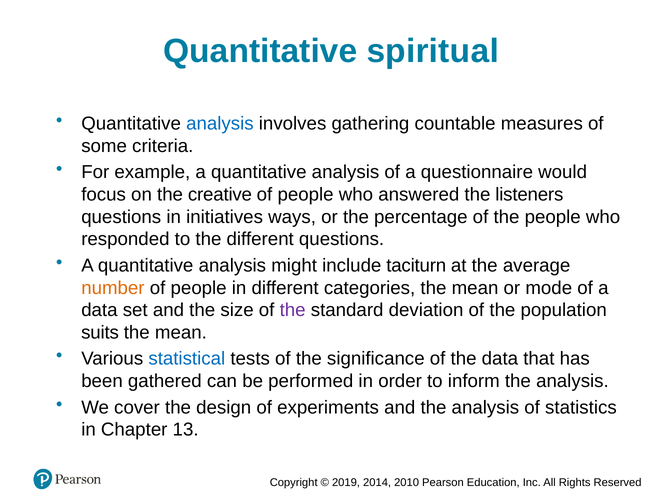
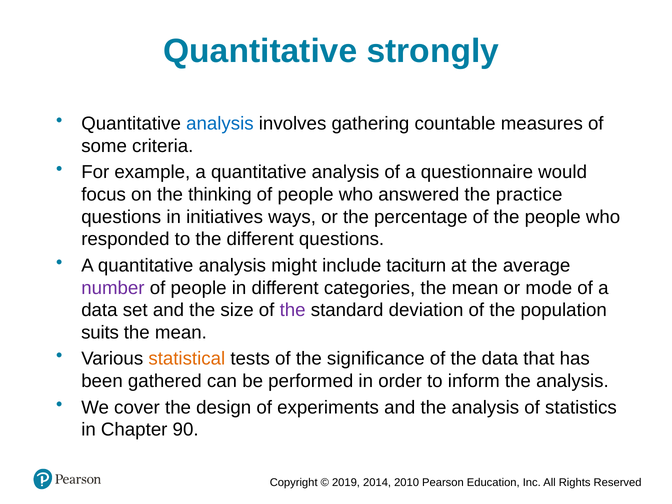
spiritual: spiritual -> strongly (433, 51)
creative: creative -> thinking (220, 195)
listeners: listeners -> practice (529, 195)
number colour: orange -> purple (113, 288)
statistical colour: blue -> orange (187, 359)
13: 13 -> 90 (186, 430)
